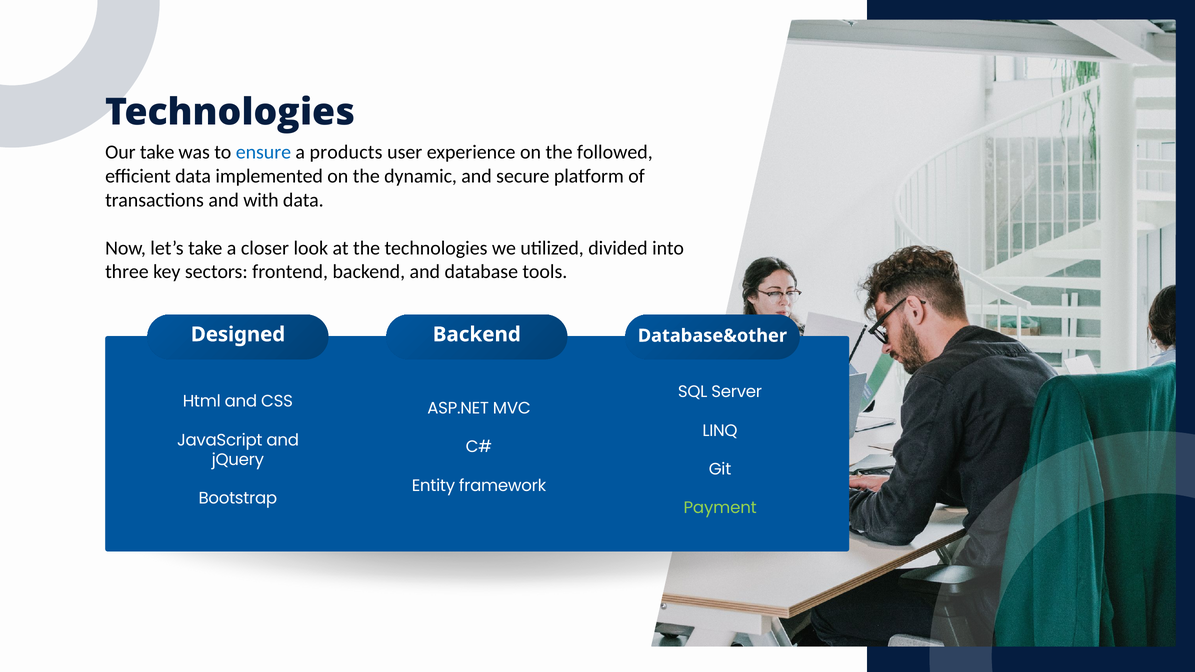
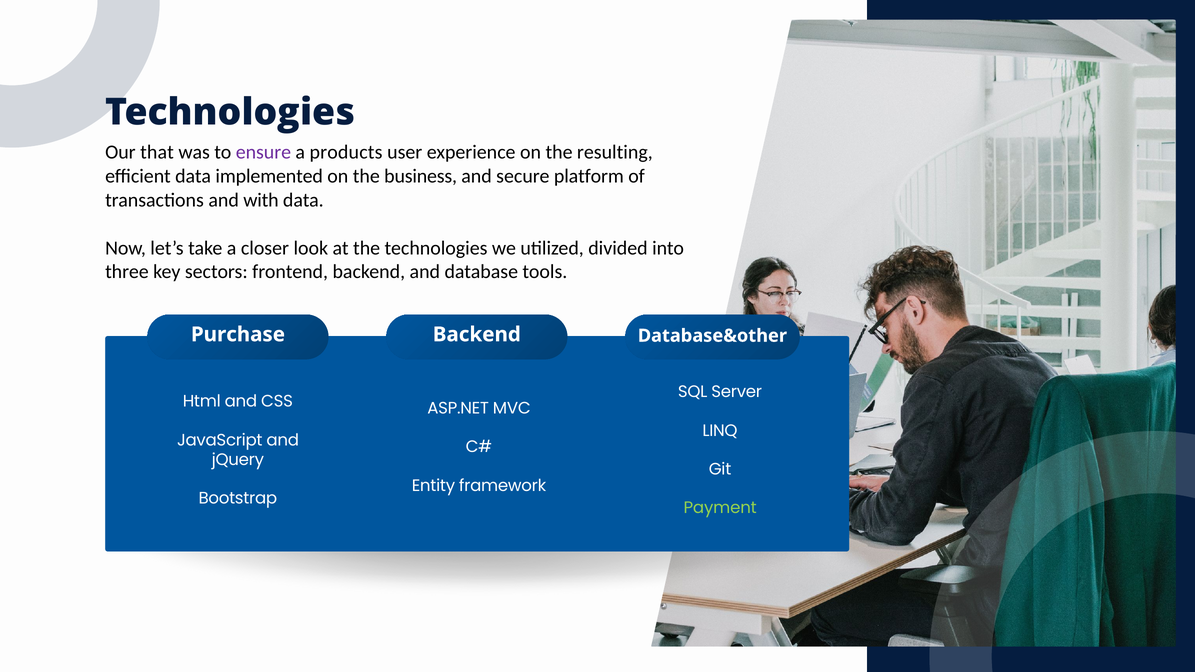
Our take: take -> that (157, 152)
ensure colour: blue -> purple (263, 152)
followed: followed -> resulting (615, 152)
dynamic: dynamic -> business (421, 176)
Designed: Designed -> Purchase (238, 335)
